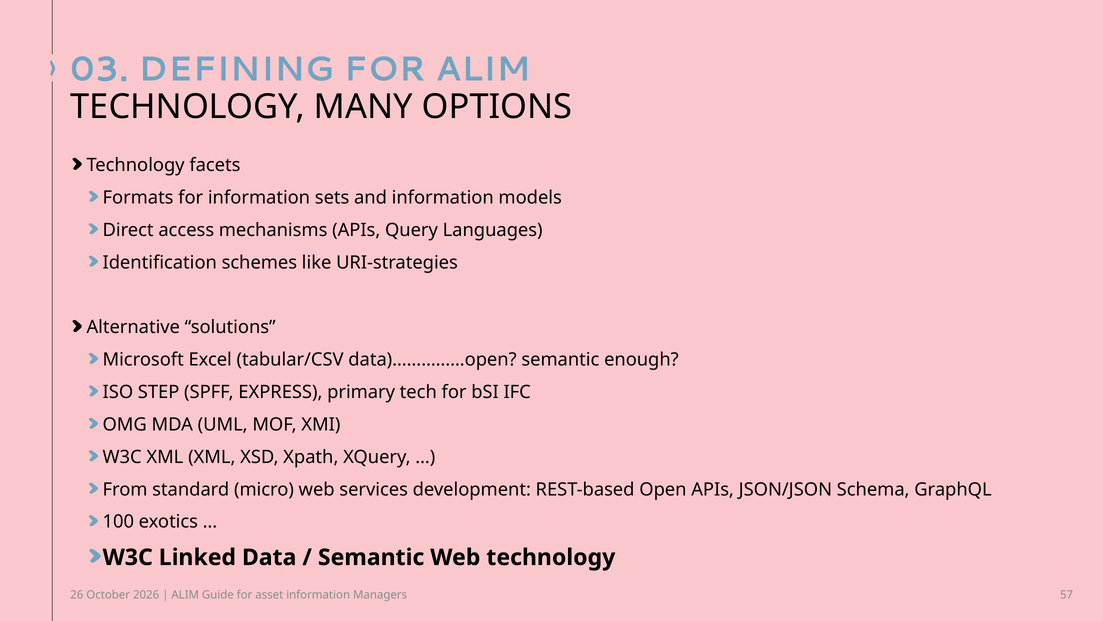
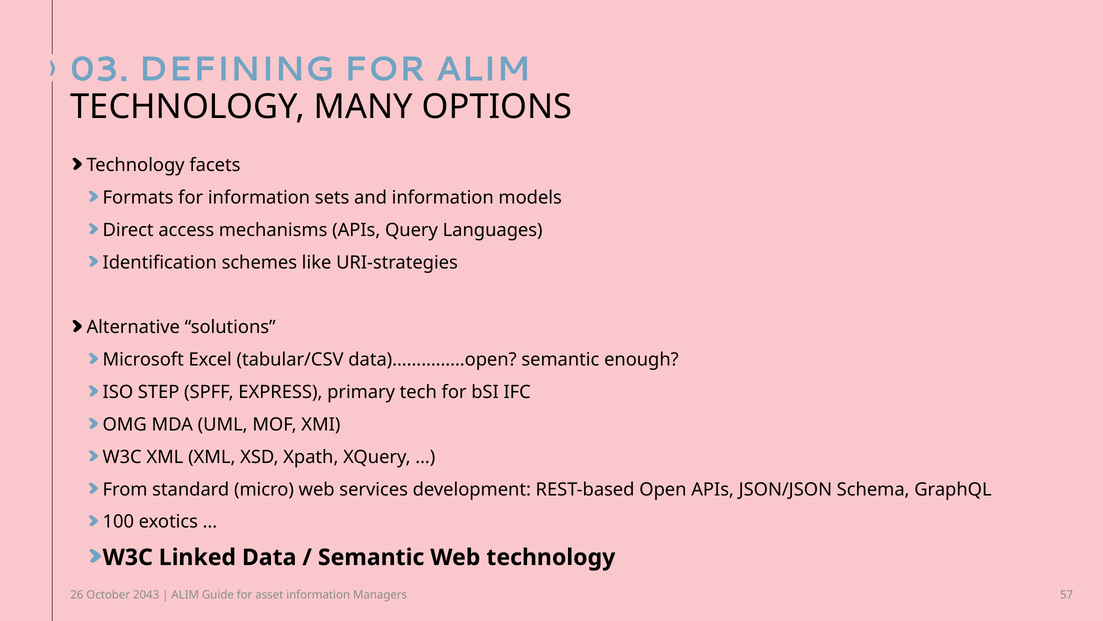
2026: 2026 -> 2043 (146, 595)
